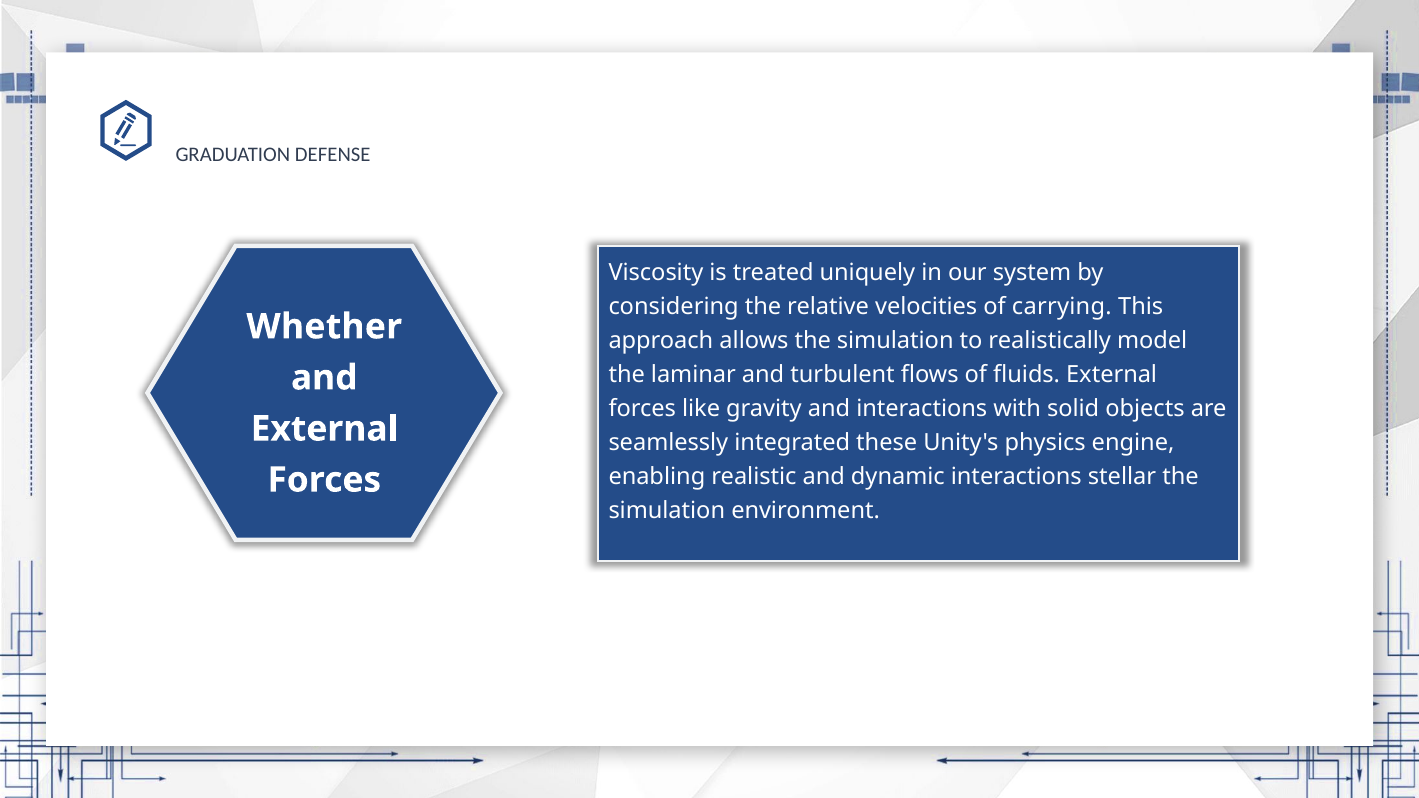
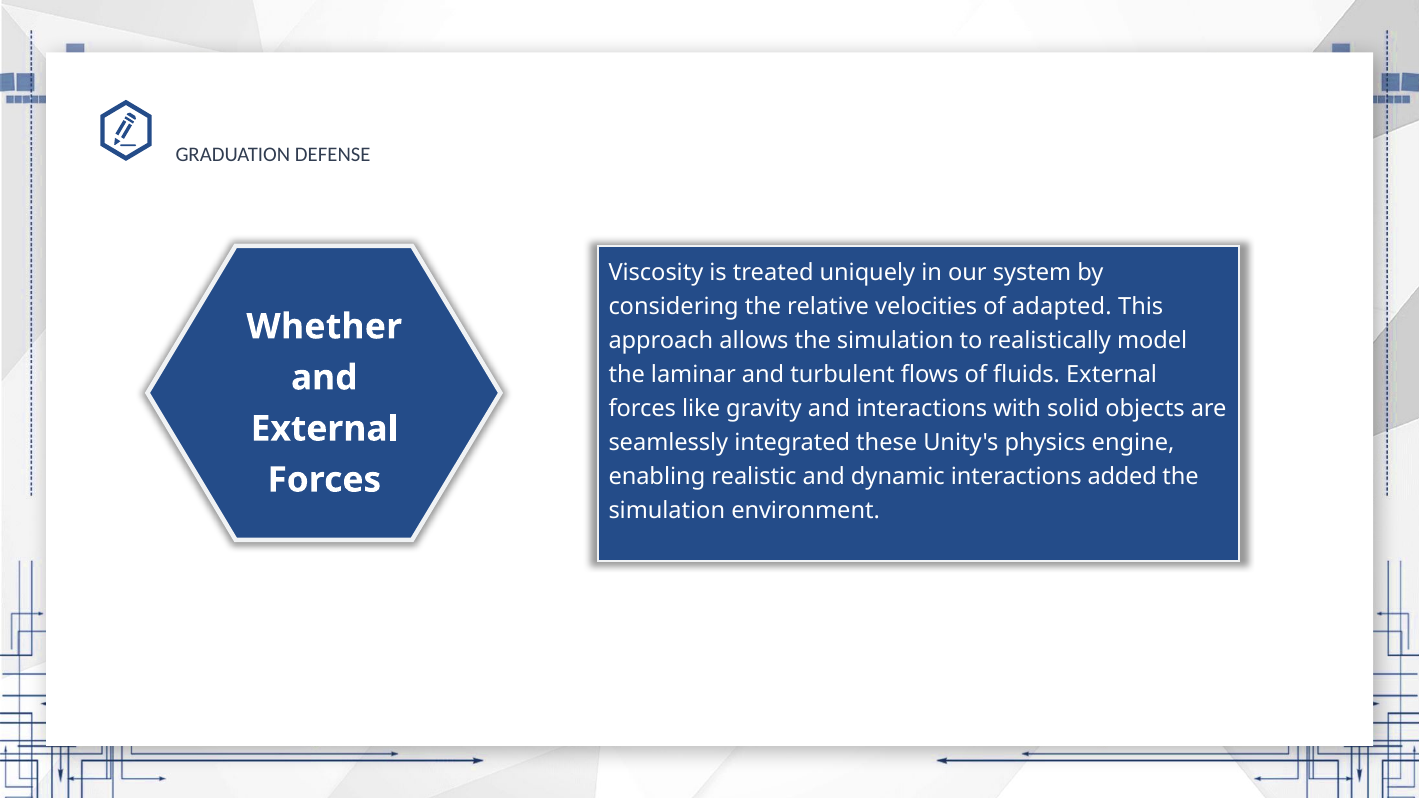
carrying: carrying -> adapted (1062, 307)
stellar: stellar -> added (1122, 477)
